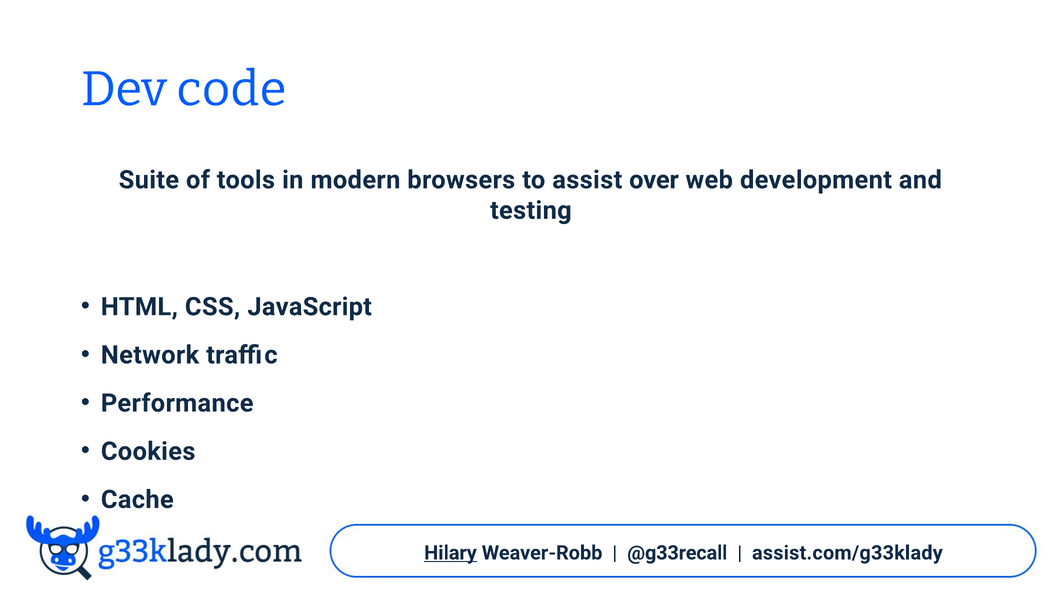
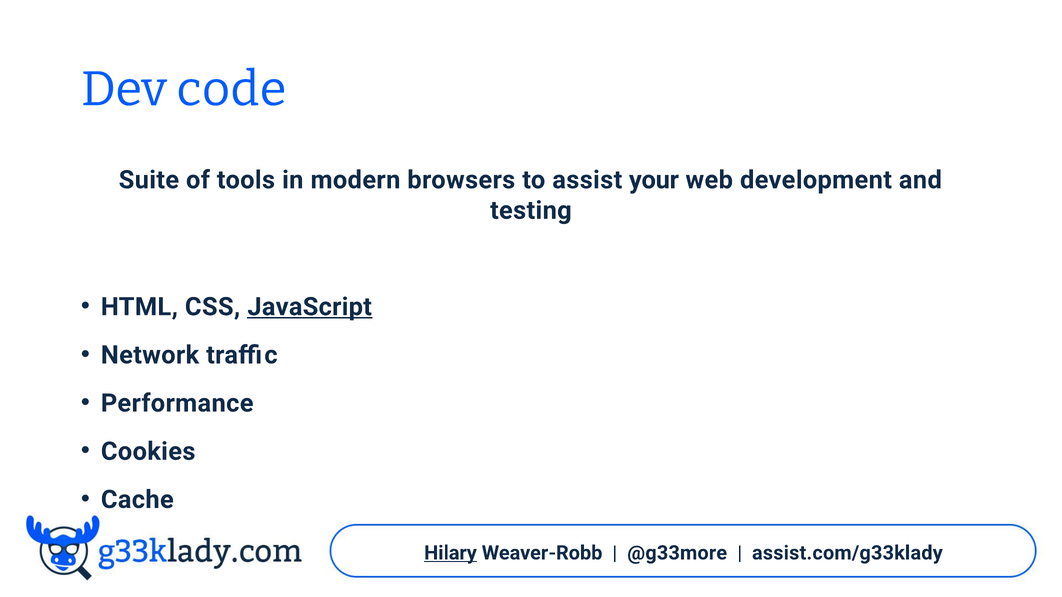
over: over -> your (654, 180)
JavaScript underline: none -> present (310, 307)
@g33recall: @g33recall -> @g33more (677, 553)
